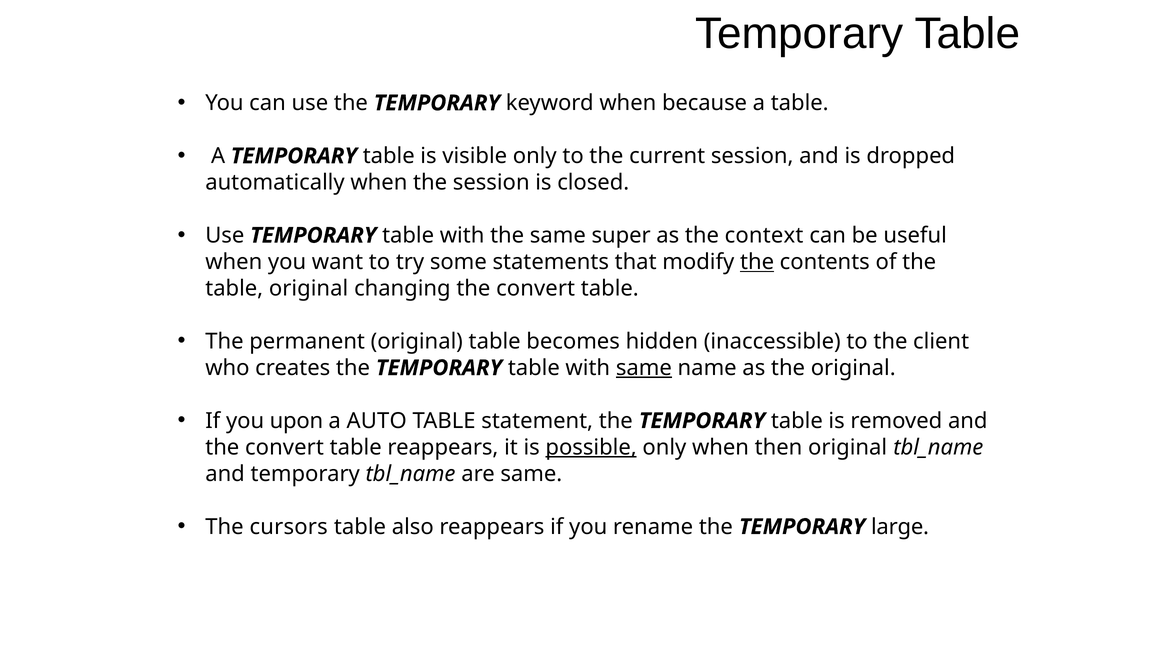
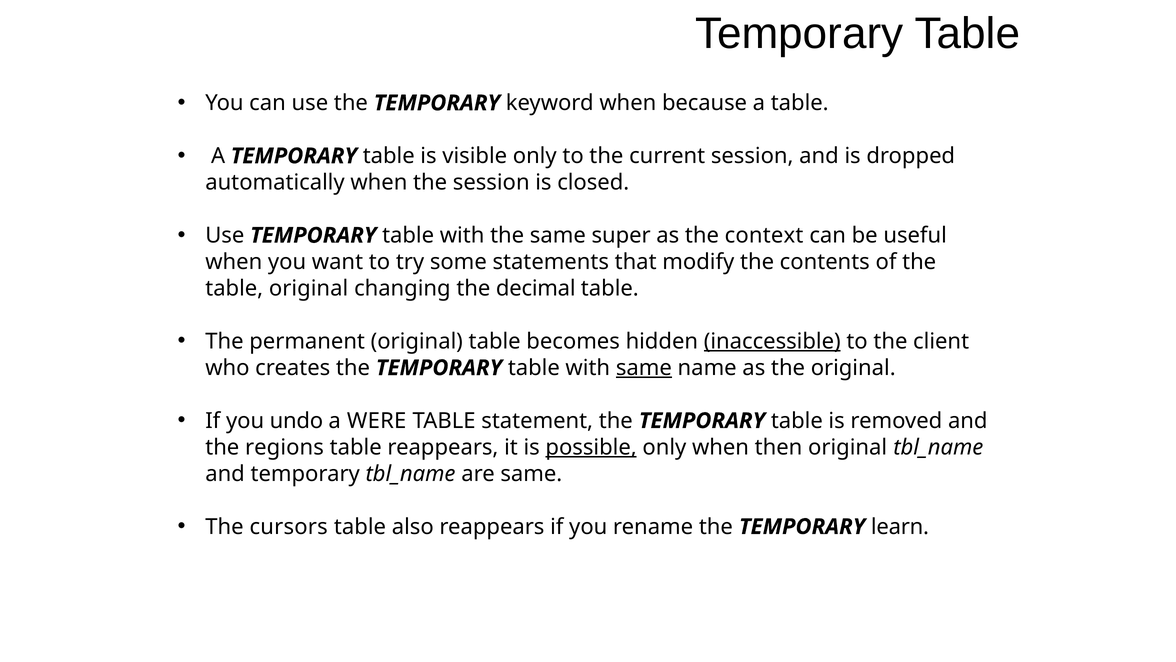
the underline: present -> none (757, 262)
changing the convert: convert -> decimal (536, 288)
inaccessible underline: none -> present (772, 341)
upon: upon -> undo (296, 421)
AUTO: AUTO -> WERE (377, 421)
convert: convert -> regions (284, 447)
large: large -> learn (900, 526)
